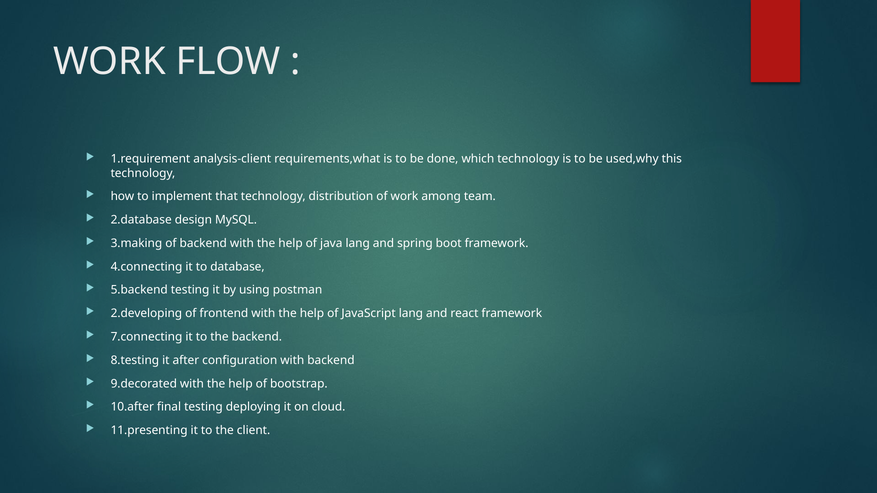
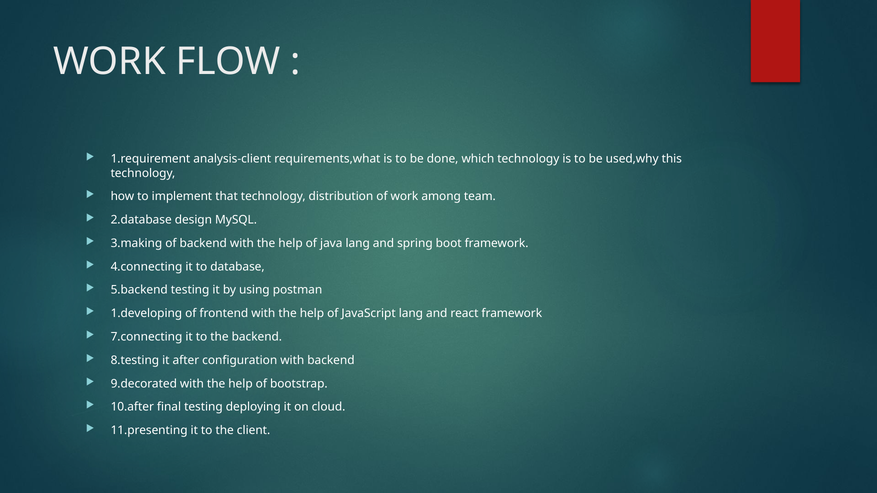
2.developing: 2.developing -> 1.developing (146, 314)
